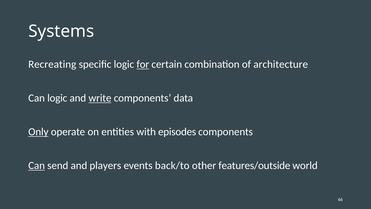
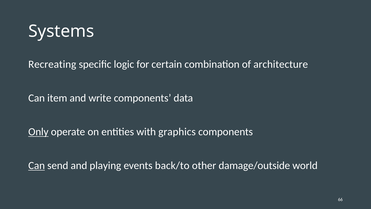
for underline: present -> none (143, 64)
Can logic: logic -> item (57, 98)
write underline: present -> none (100, 98)
episodes: episodes -> graphics (177, 132)
players: players -> playing (105, 165)
features/outside: features/outside -> damage/outside (254, 165)
